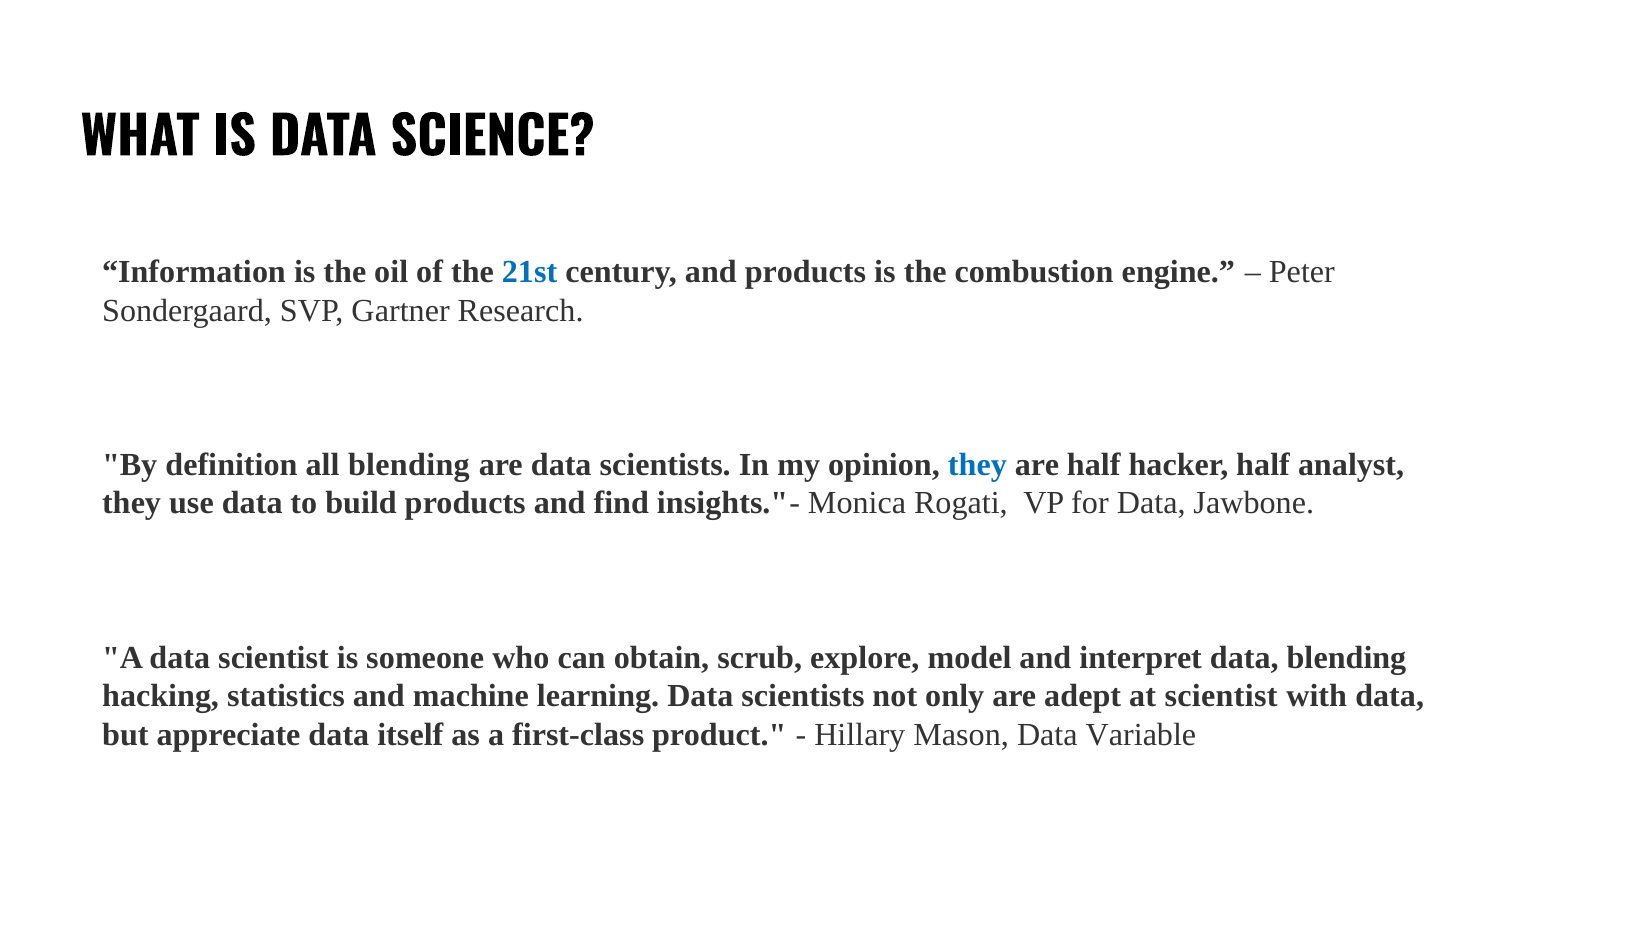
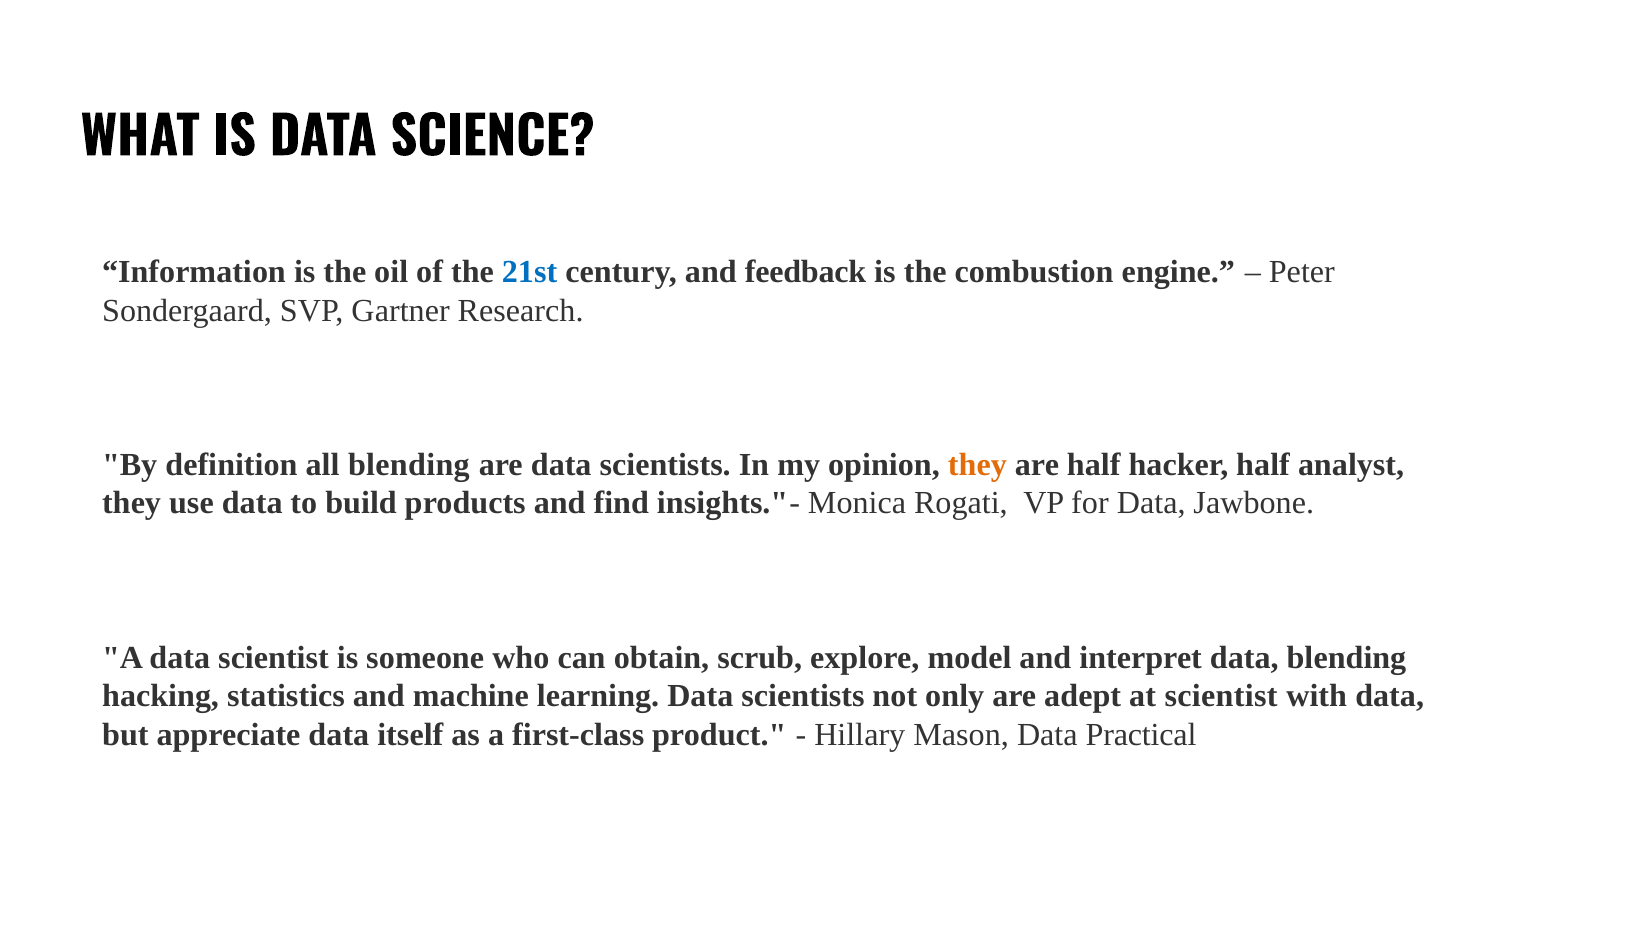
and products: products -> feedback (806, 272)
they colour: blue -> orange (977, 464)
Variable: Variable -> Practical (1141, 734)
